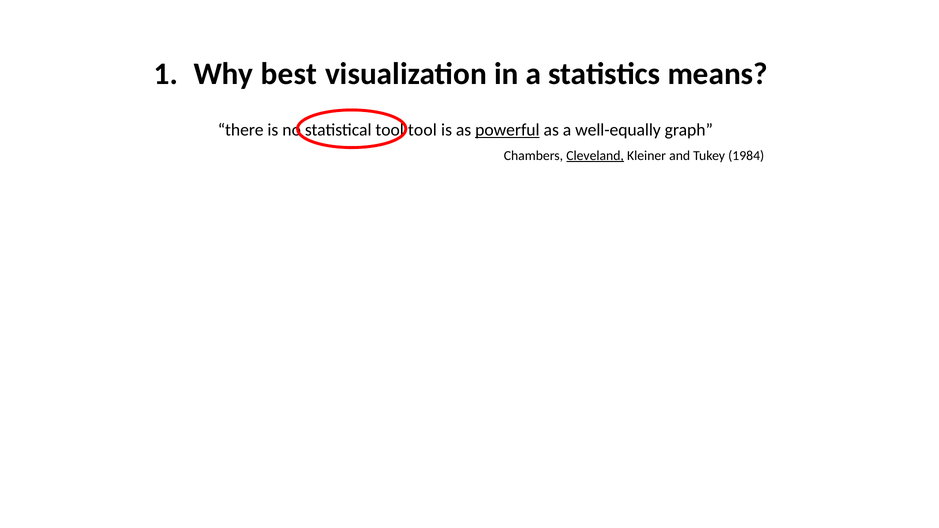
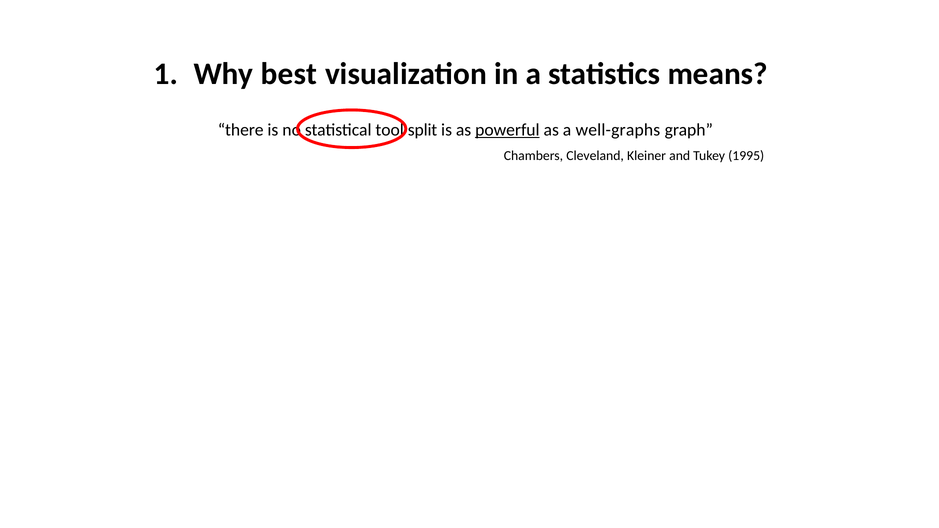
tool: tool -> split (423, 130)
well-equally: well-equally -> well-graphs (618, 130)
Cleveland underline: present -> none (595, 156)
1984: 1984 -> 1995 (746, 156)
